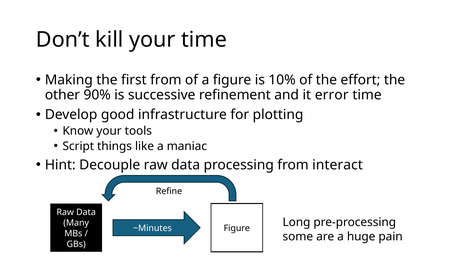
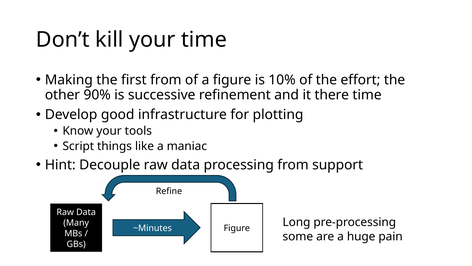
error: error -> there (332, 95)
interact: interact -> support (338, 165)
